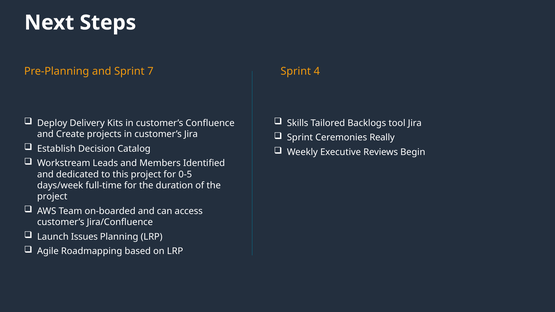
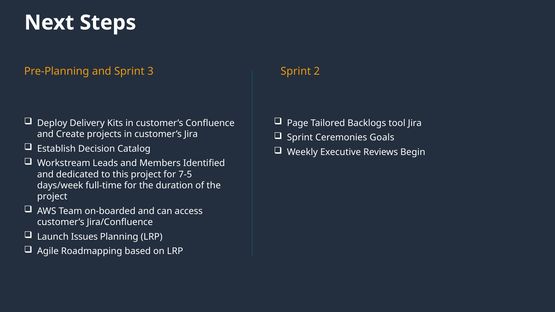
7: 7 -> 3 (150, 71)
4: 4 -> 2 (317, 71)
Skills: Skills -> Page (298, 123)
Really: Really -> Goals (382, 138)
0-5: 0-5 -> 7-5 (185, 174)
